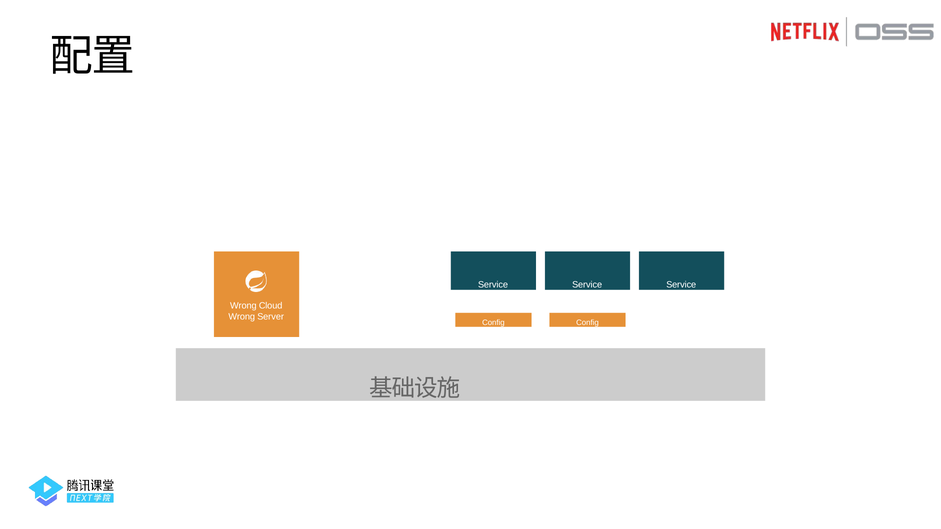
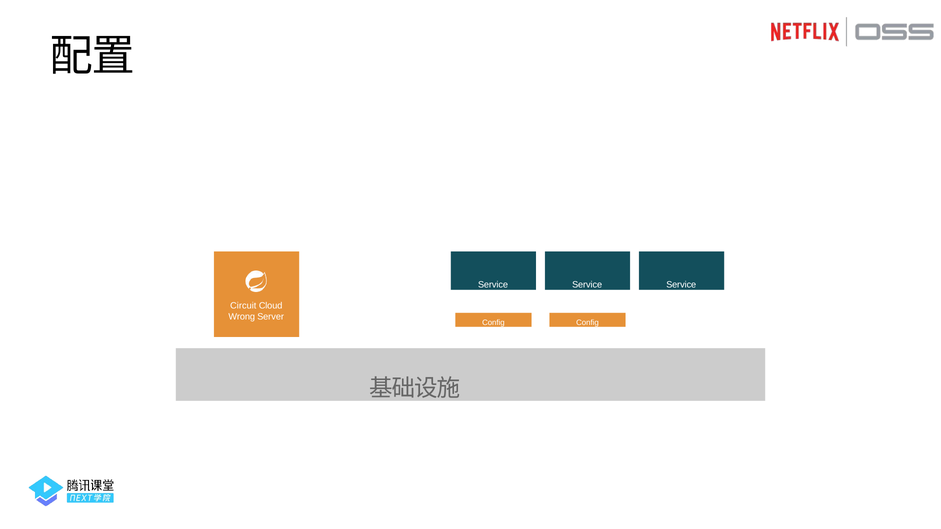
Wrong: Wrong -> Circuit (243, 306)
